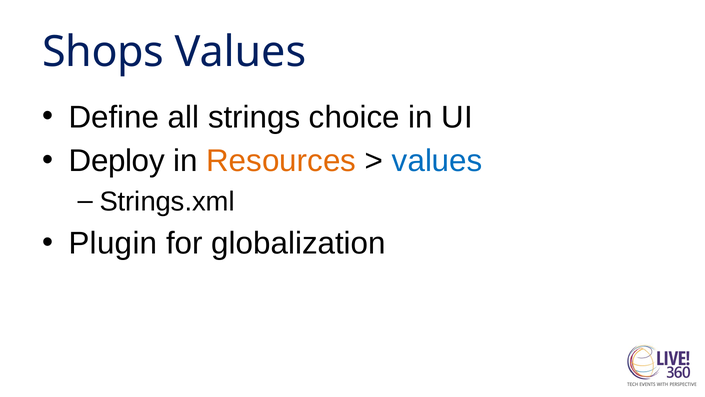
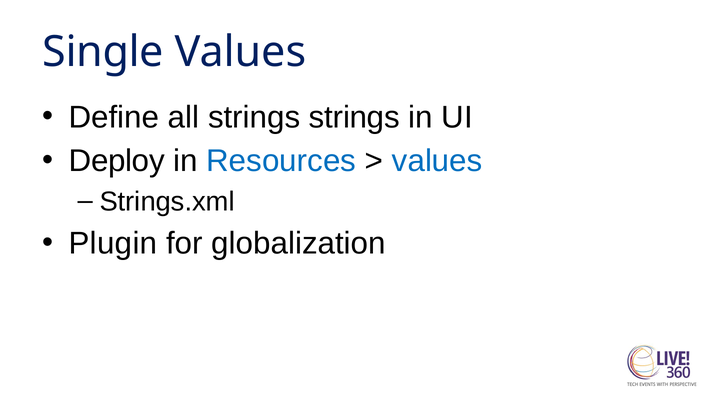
Shops: Shops -> Single (103, 52)
strings choice: choice -> strings (354, 117)
Resources colour: orange -> blue (281, 161)
